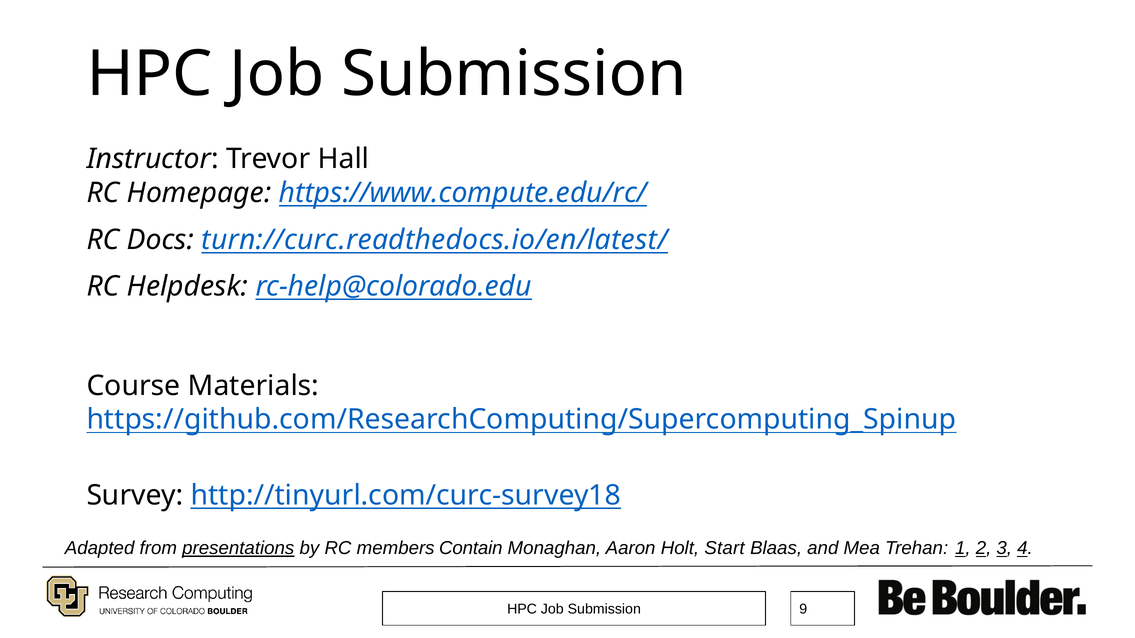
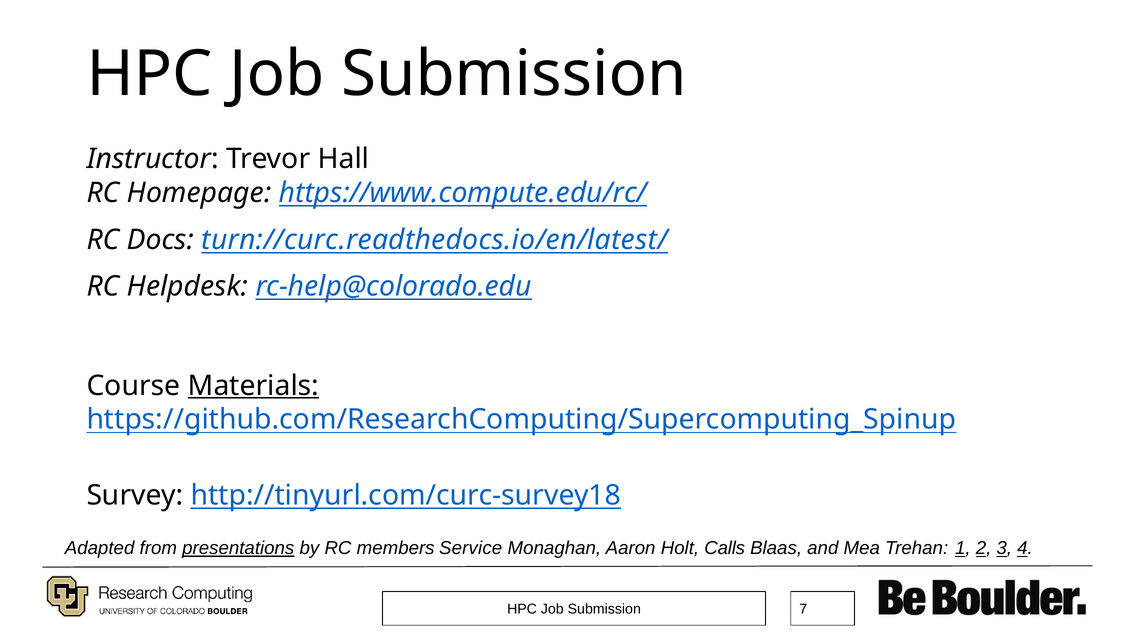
Materials underline: none -> present (253, 386)
Contain: Contain -> Service (471, 549)
Start: Start -> Calls (725, 549)
9: 9 -> 7 (803, 610)
